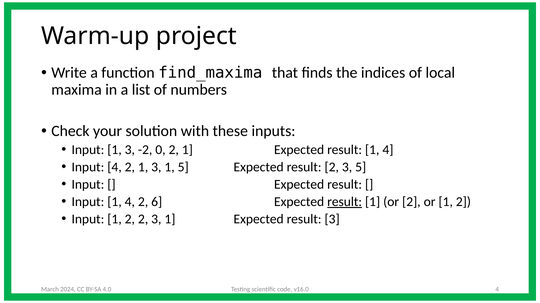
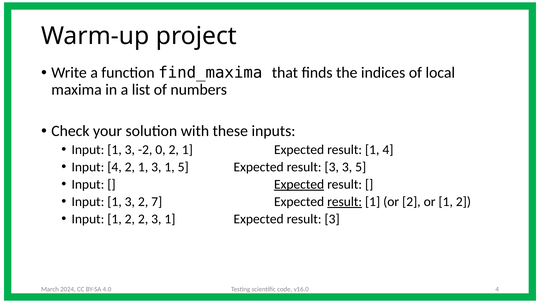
5 Expected result 2: 2 -> 3 (332, 167)
Expected underline: none -> present (299, 185)
4: 4 -> 3 (130, 202)
6: 6 -> 7 (157, 202)
